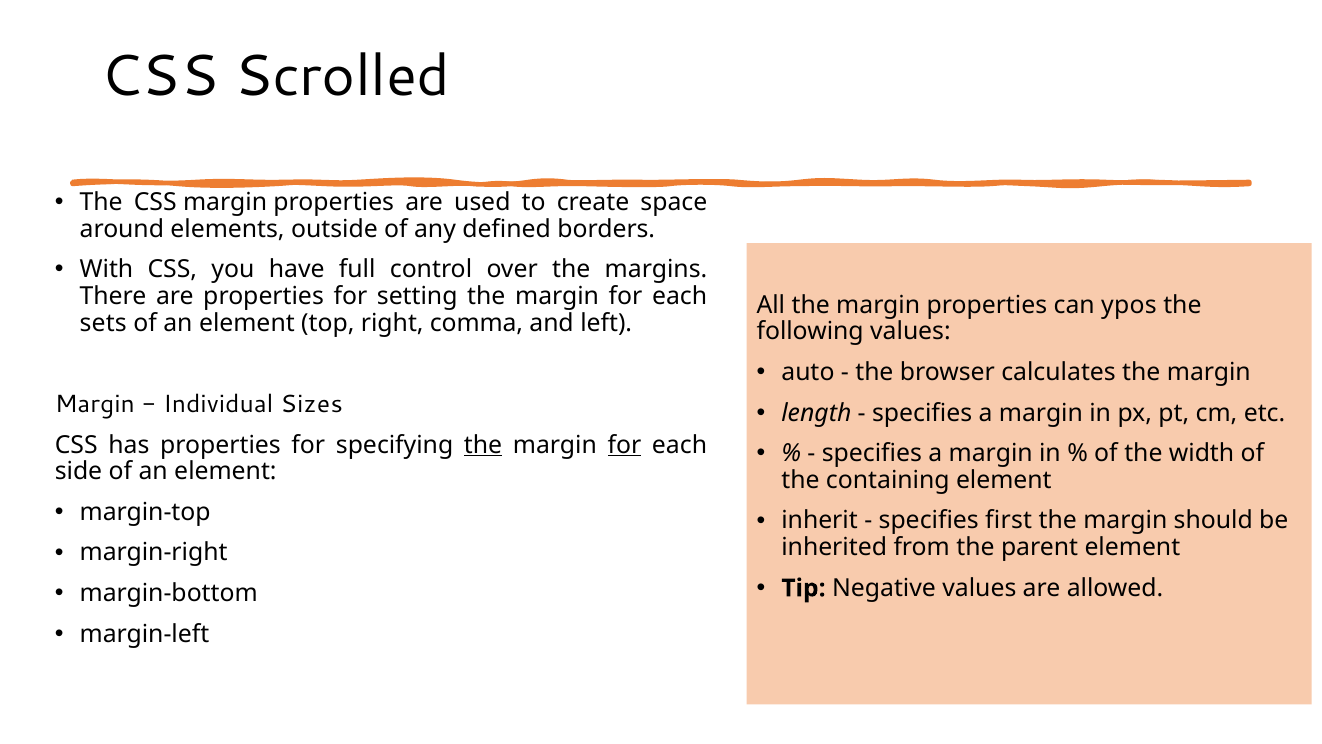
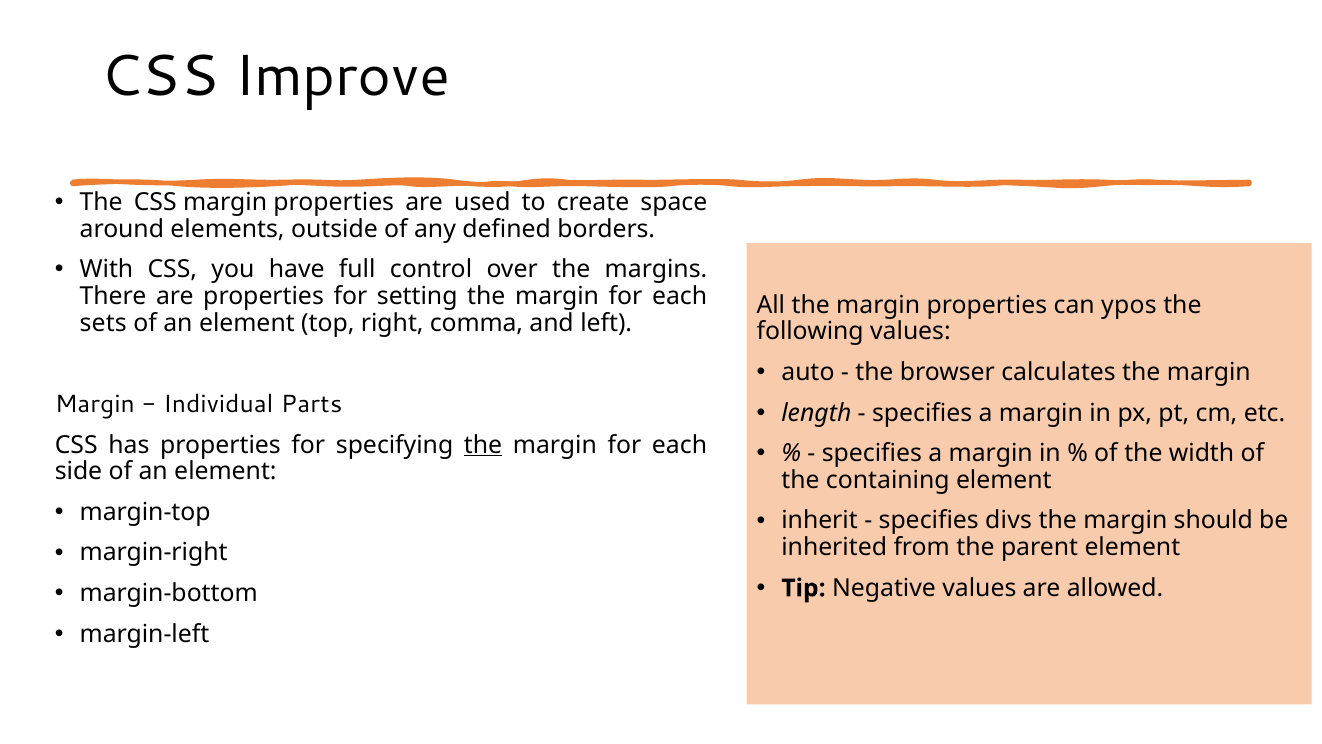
Scrolled: Scrolled -> Improve (342, 76)
Sizes: Sizes -> Parts (312, 404)
for underline: present -> none (624, 445)
first: first -> divs (1009, 521)
